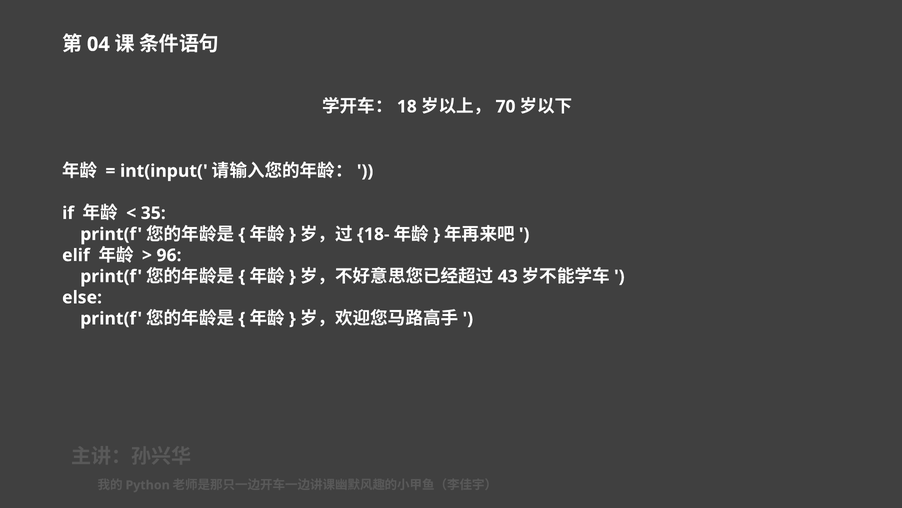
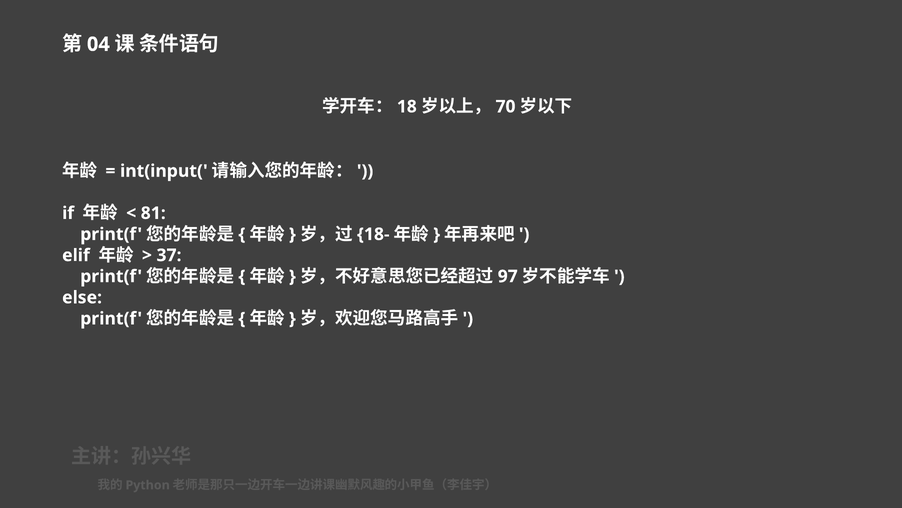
35: 35 -> 81 (153, 213)
96: 96 -> 37 (169, 255)
43: 43 -> 97 (508, 276)
